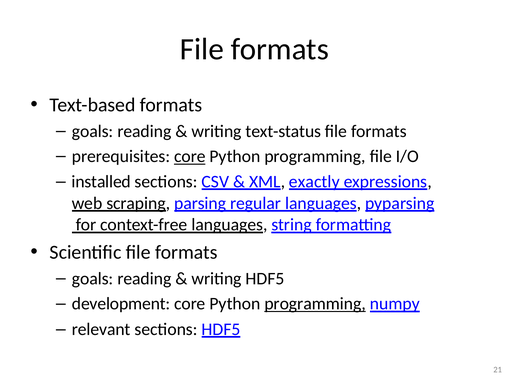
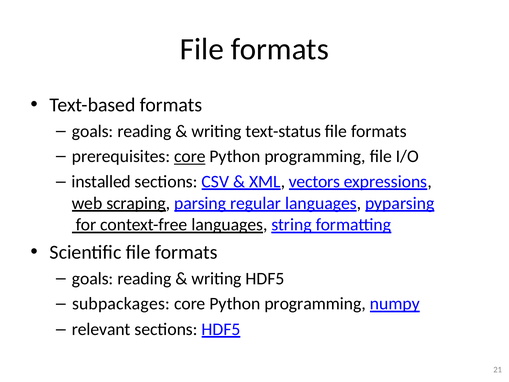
exactly: exactly -> vectors (314, 182)
development: development -> subpackages (121, 304)
programming underline: present -> none (315, 304)
